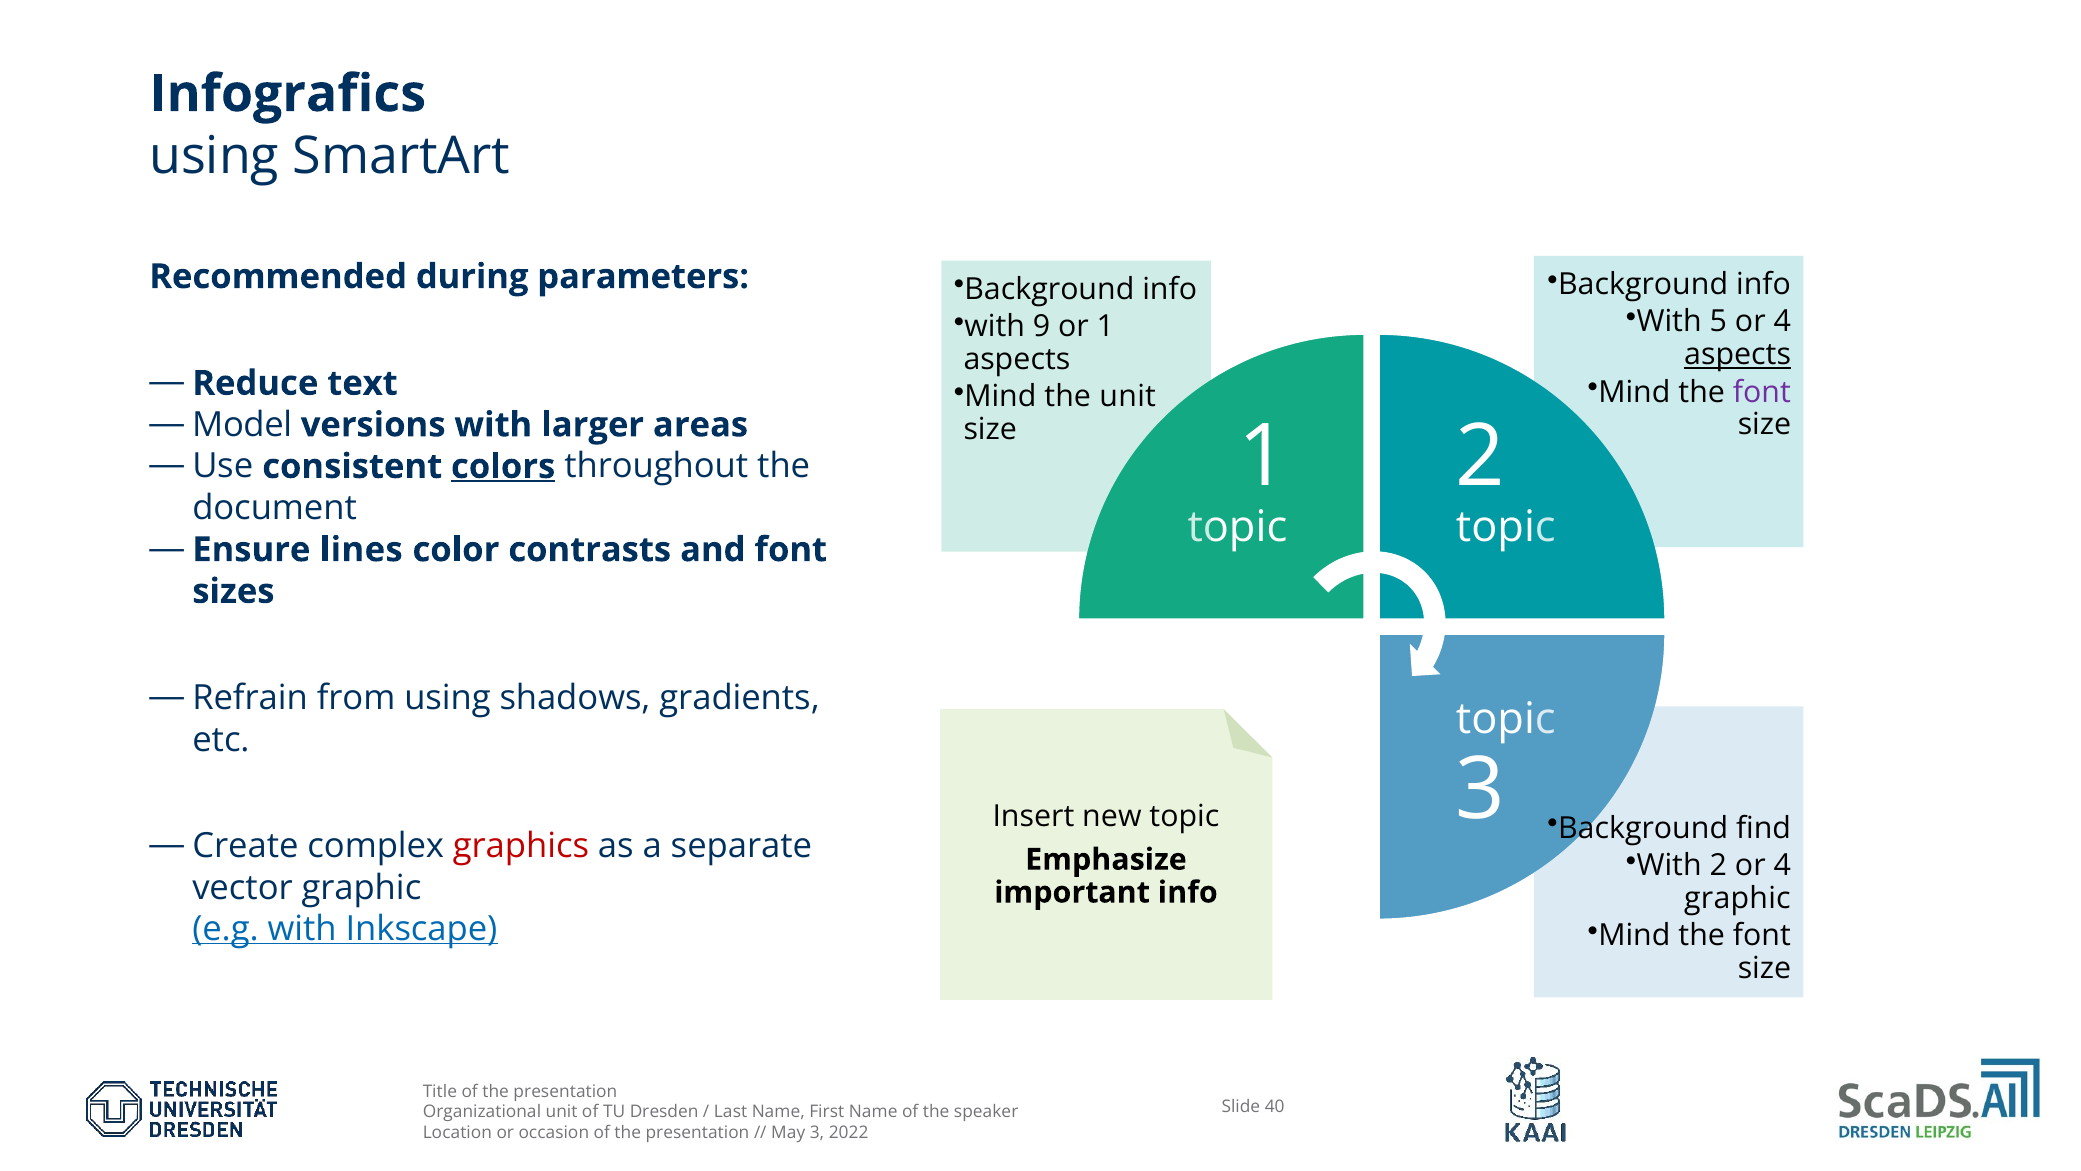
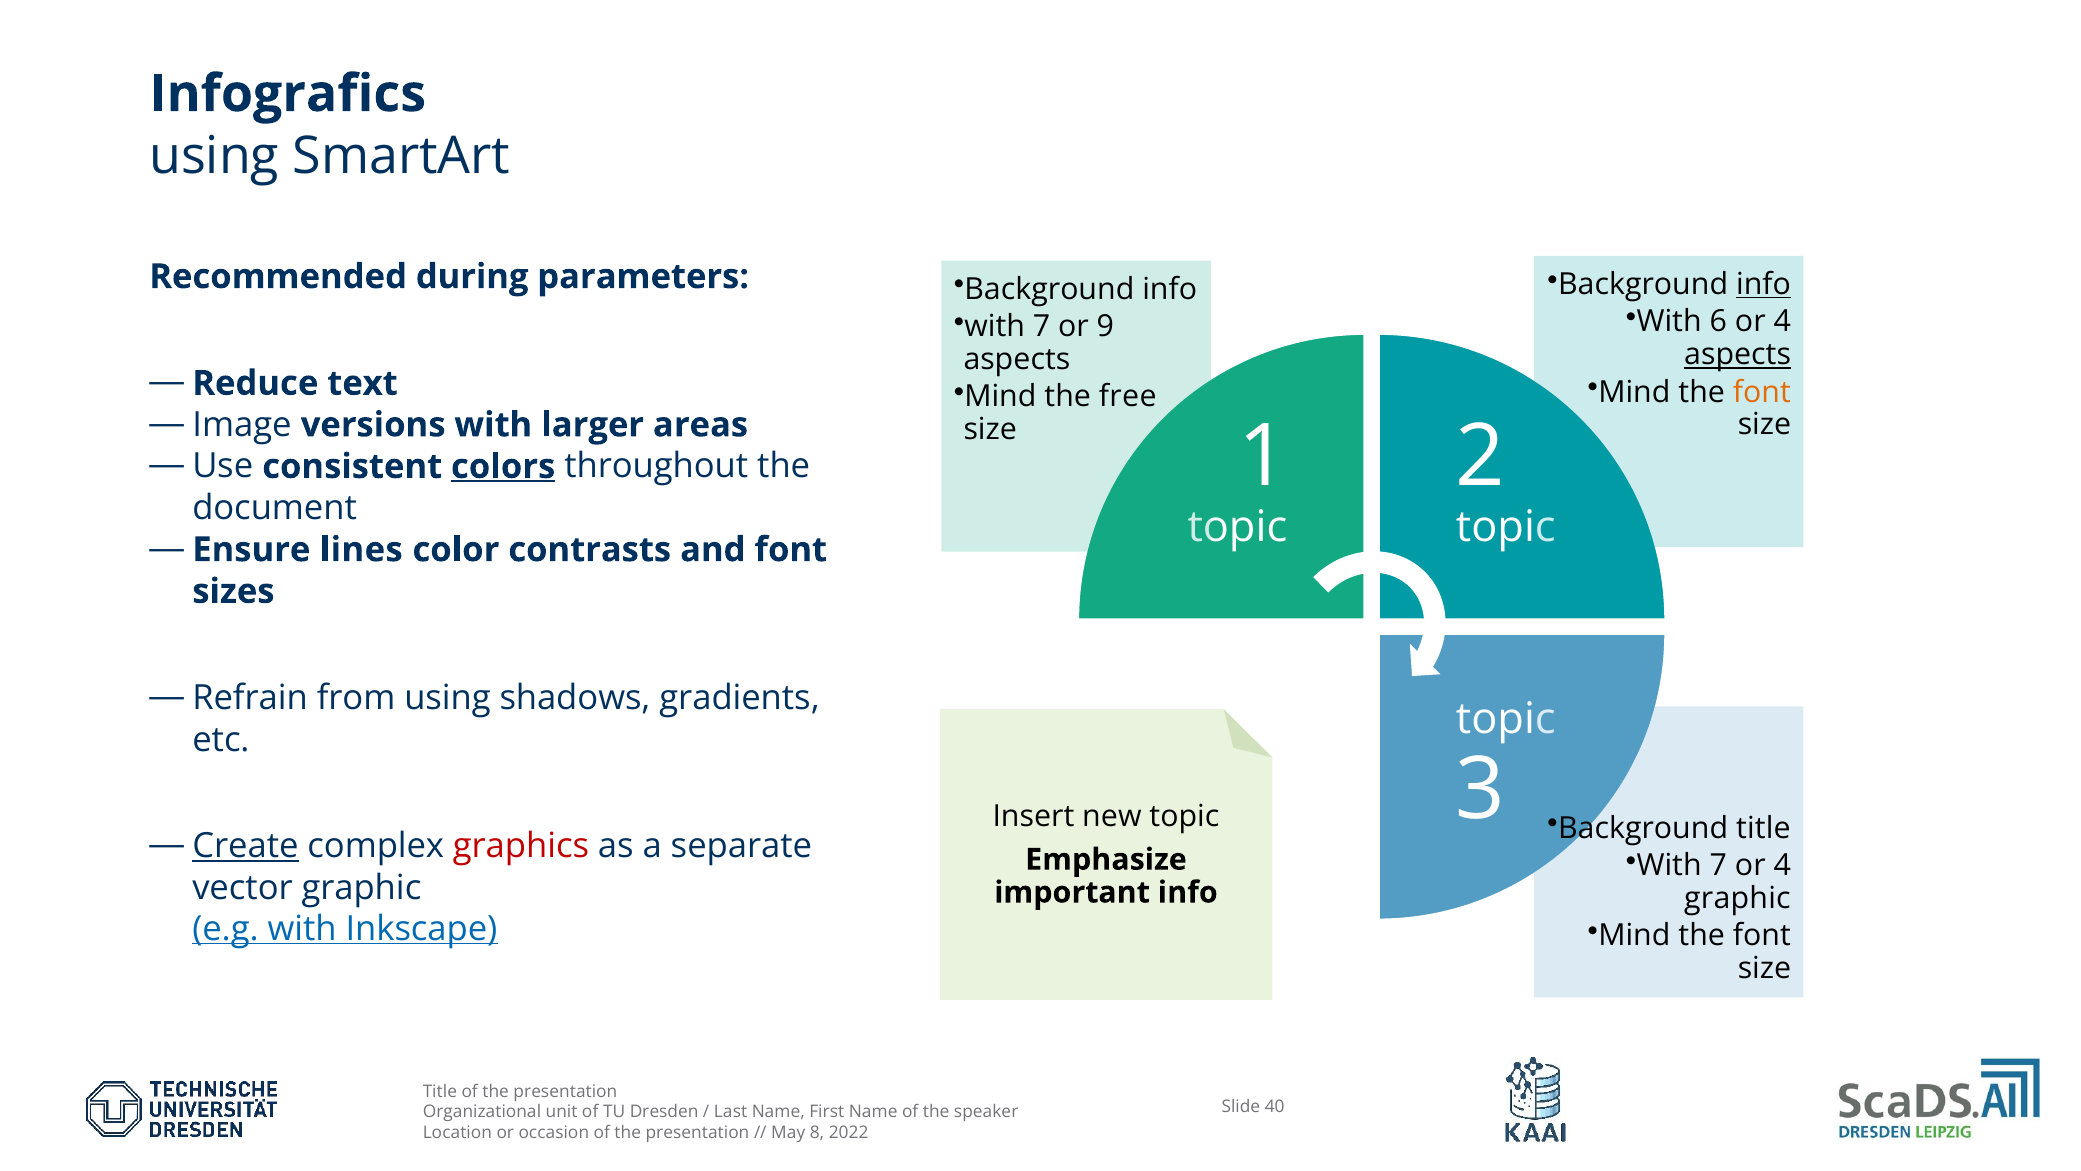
info underline: none -> present (1763, 284)
5: 5 -> 6 (1718, 322)
9: 9 -> 7 (1042, 326)
or 1: 1 -> 9 (1105, 326)
font colour: purple -> orange (1762, 392)
the unit: unit -> free (1128, 397)
Model: Model -> Image (242, 425)
Background find: find -> title (1763, 828)
Create underline: none -> present (245, 846)
2: 2 -> 7 (1718, 865)
3: 3 -> 8 (817, 1133)
